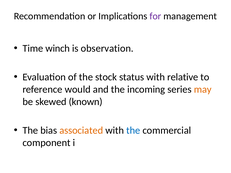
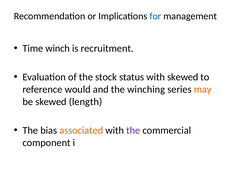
for colour: purple -> blue (155, 16)
observation: observation -> recruitment (107, 48)
with relative: relative -> skewed (183, 77)
incoming: incoming -> winching (146, 90)
known: known -> length (86, 102)
the colour: blue -> purple (133, 131)
